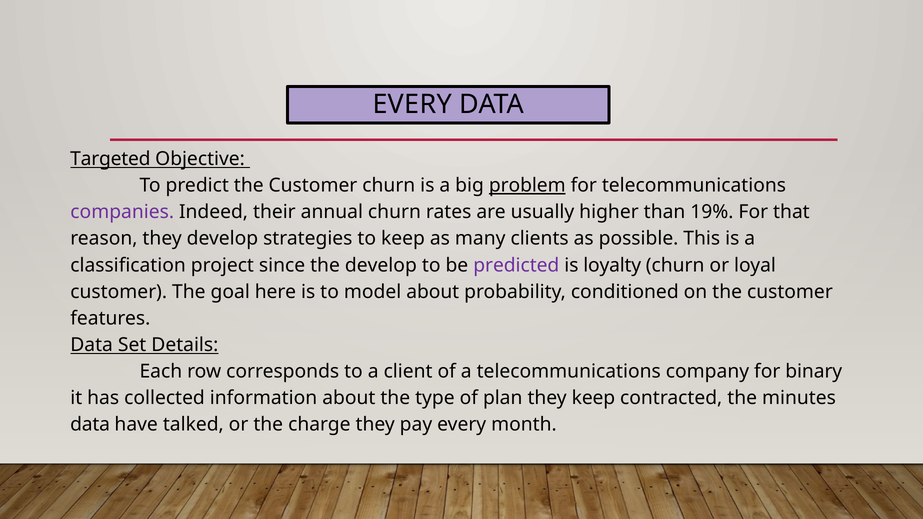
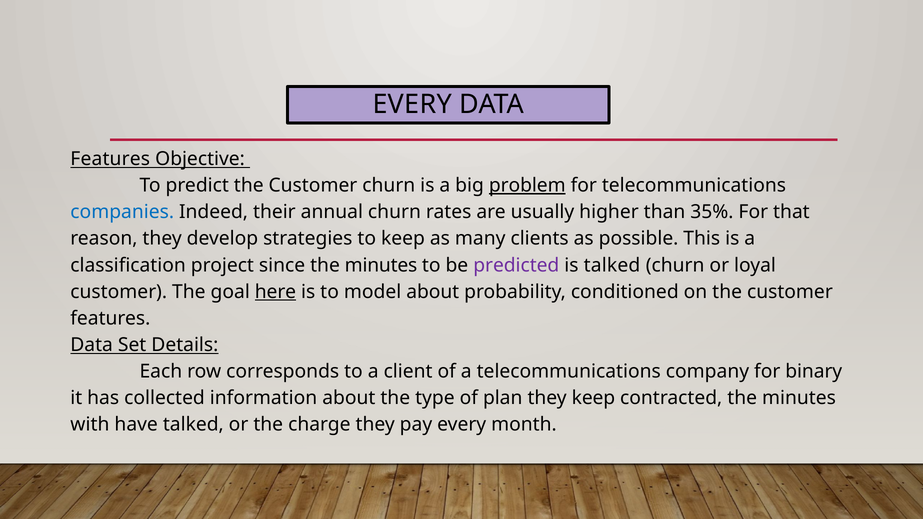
Targeted: Targeted -> Features (110, 159)
companies colour: purple -> blue (122, 212)
19%: 19% -> 35% (712, 212)
since the develop: develop -> minutes (381, 265)
is loyalty: loyalty -> talked (612, 265)
here underline: none -> present (275, 292)
data: data -> with (90, 425)
